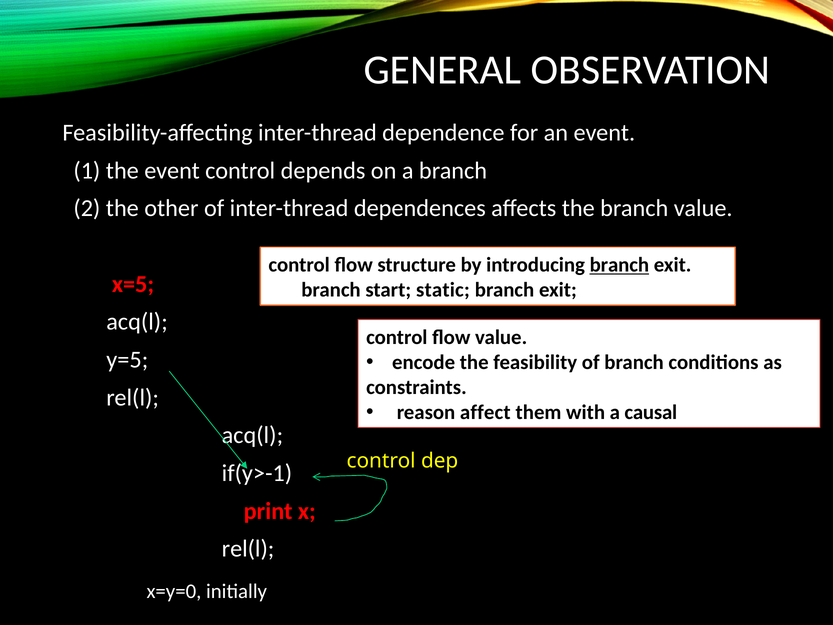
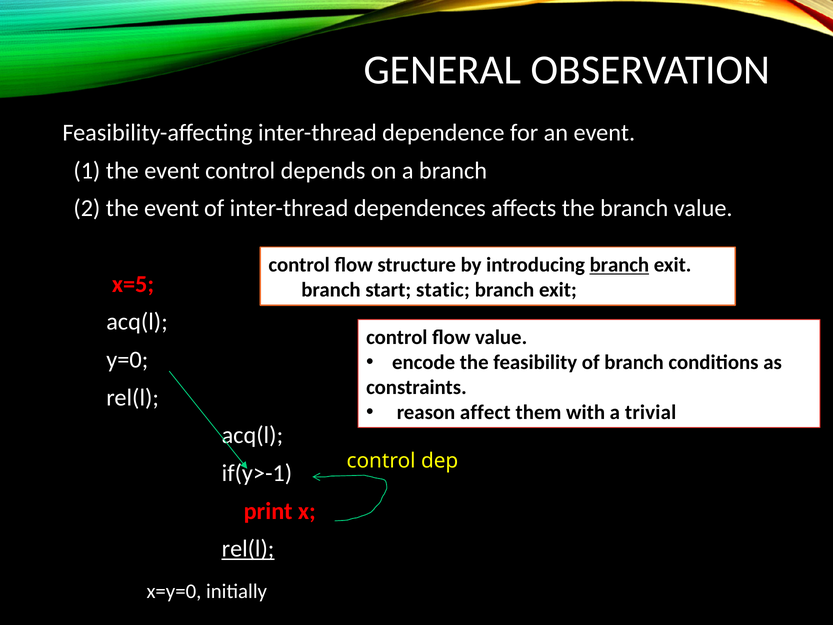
2 the other: other -> event (172, 208)
y=5: y=5 -> y=0 (127, 360)
causal: causal -> trivial (651, 412)
rel(l underline: none -> present (248, 549)
